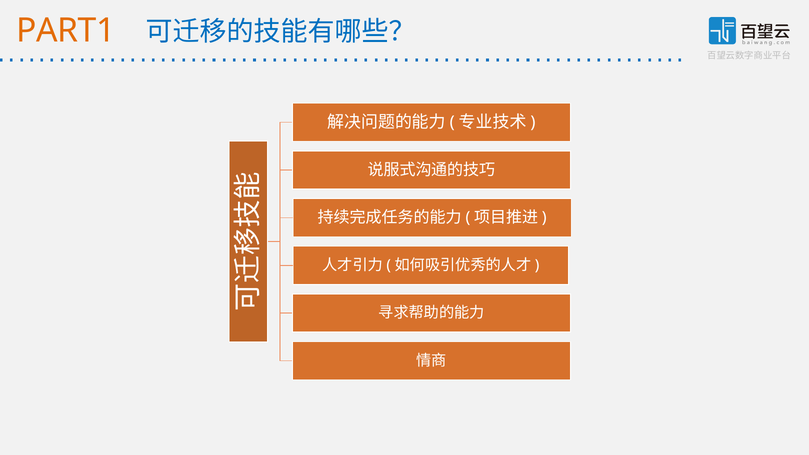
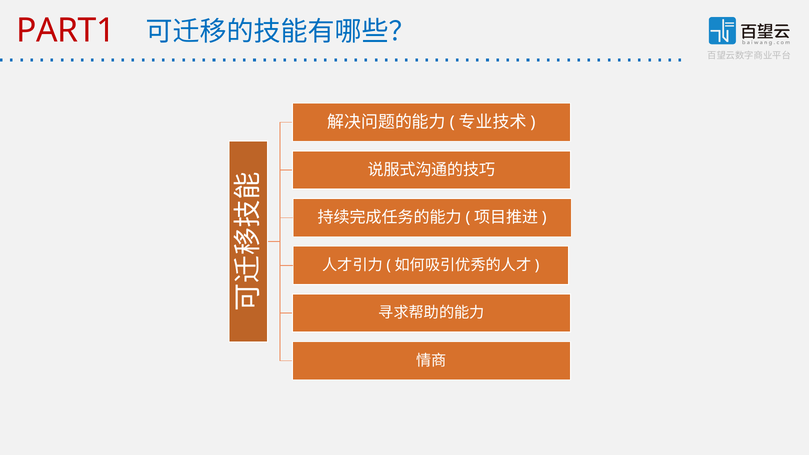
PART1 colour: orange -> red (66, 31)
